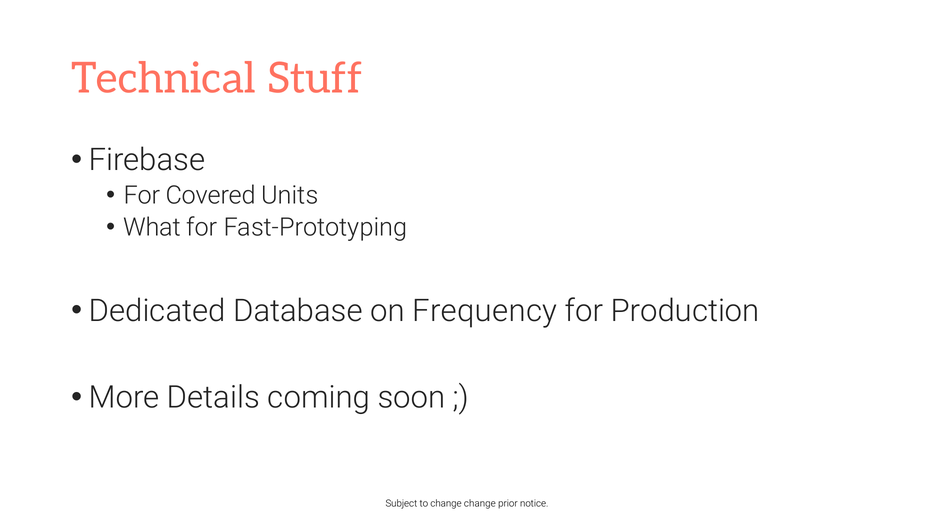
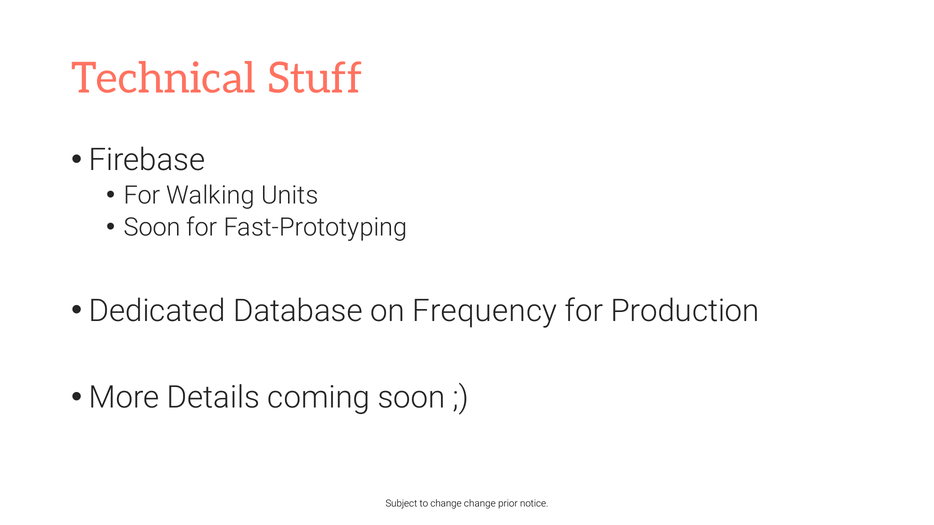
Covered: Covered -> Walking (210, 195)
What: What -> Soon (152, 228)
